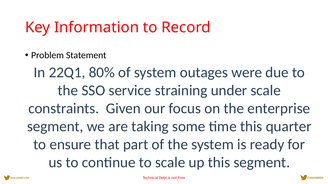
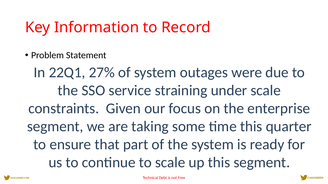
80%: 80% -> 27% (102, 73)
